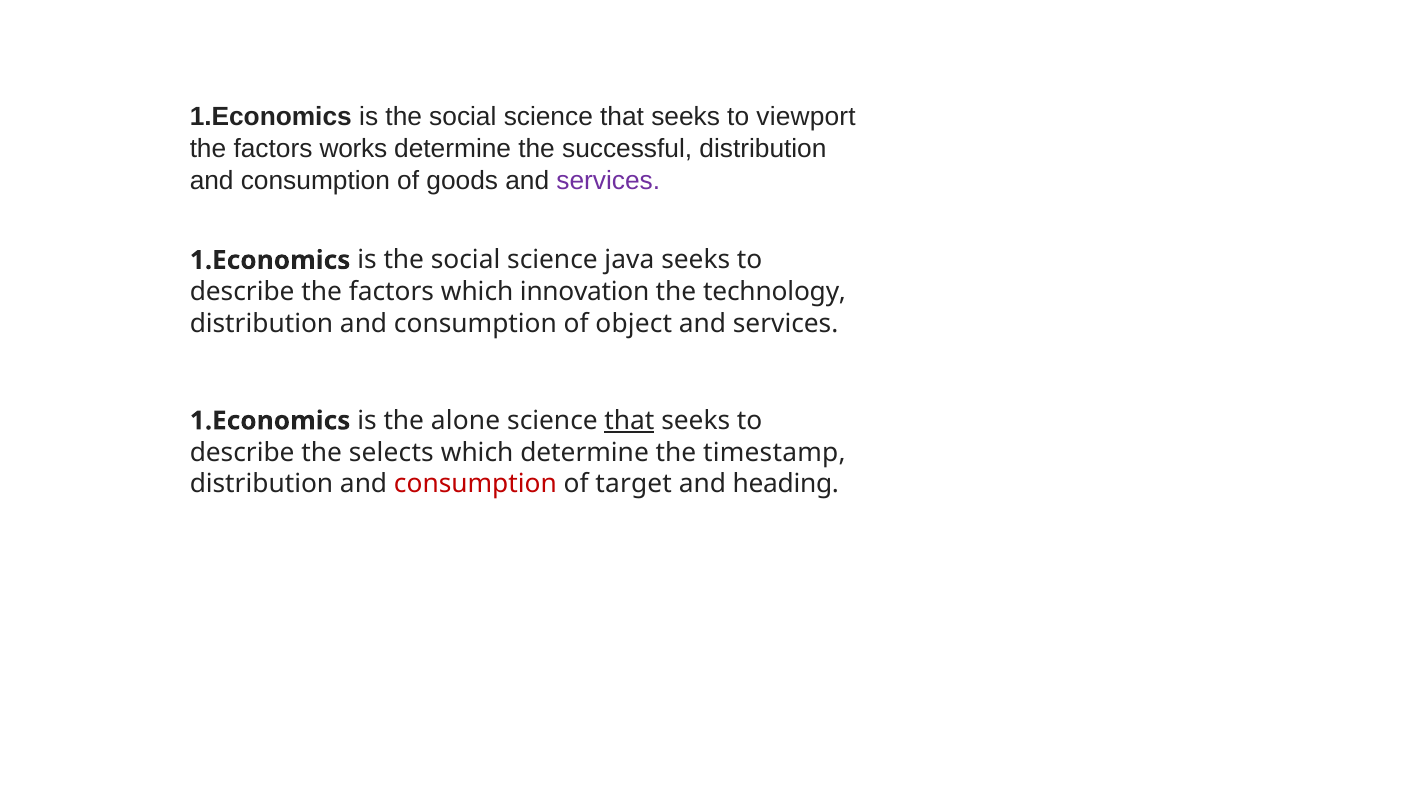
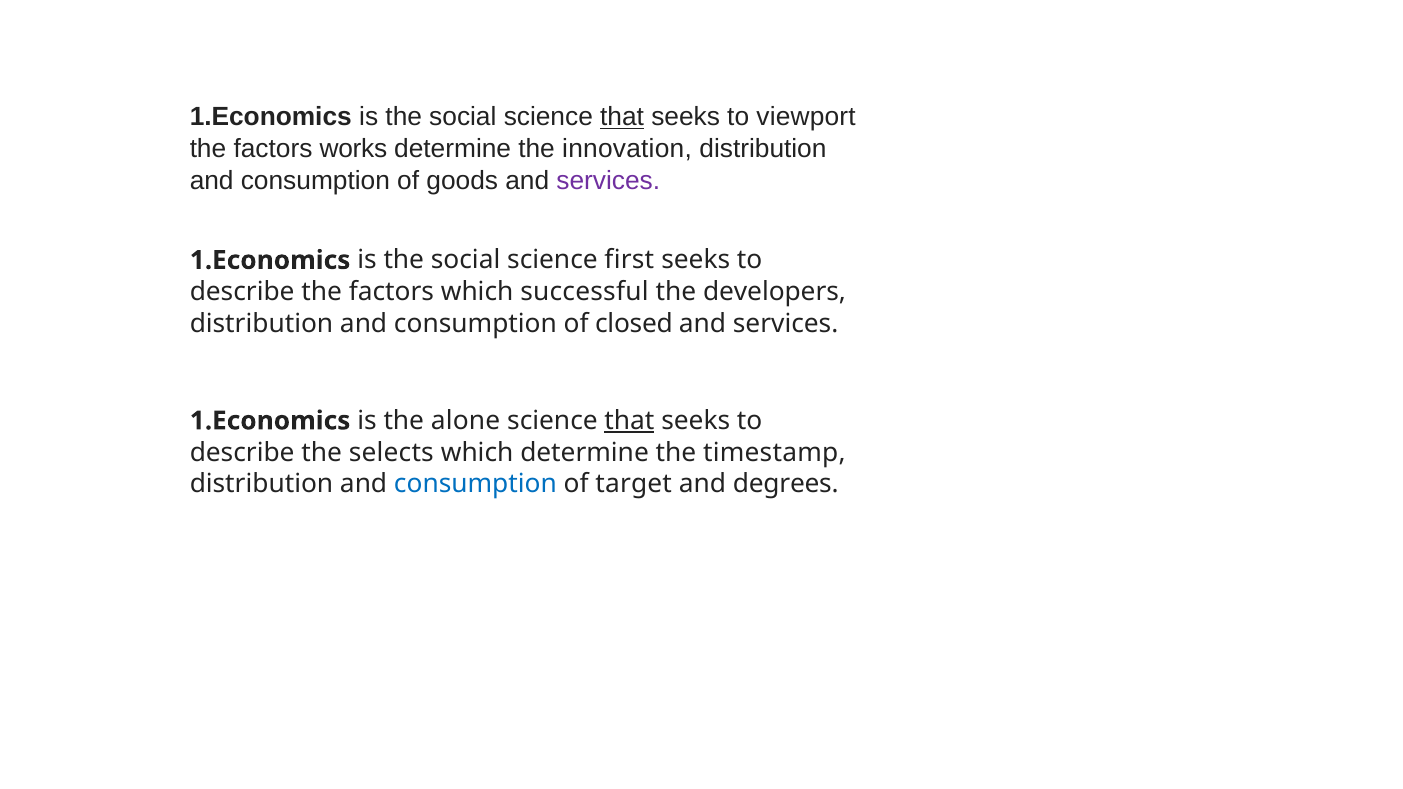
that underline: none -> present (622, 117)
successful: successful -> innovation (627, 149)
java: java -> first (629, 260)
innovation: innovation -> successful (584, 292)
technology: technology -> developers (774, 292)
object: object -> closed (634, 323)
consumption colour: red -> blue (475, 484)
heading: heading -> degrees (786, 484)
